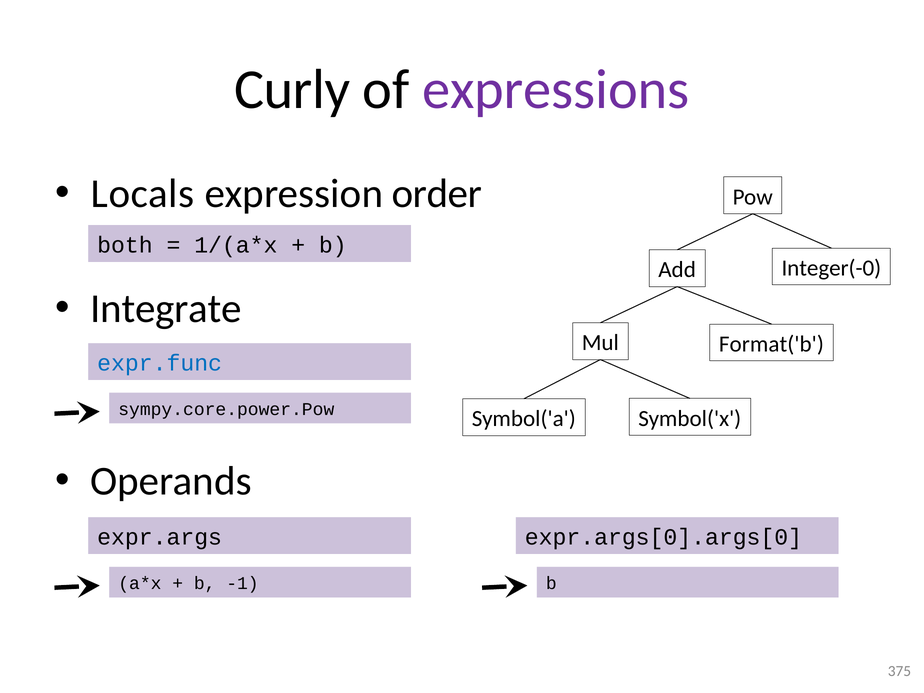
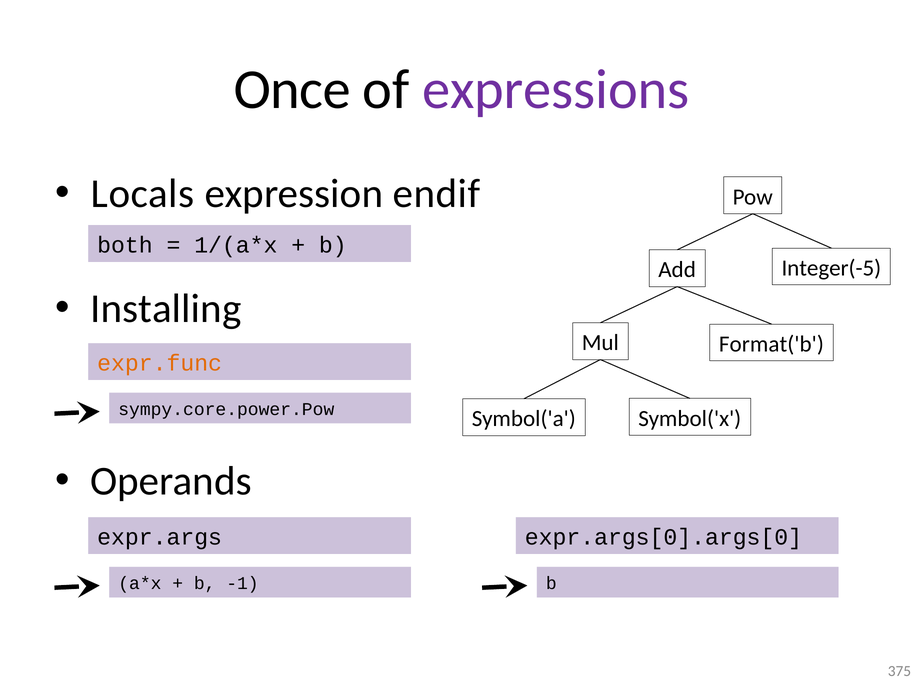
Curly: Curly -> Once (292, 89)
order: order -> endif (437, 194)
Integer(-0: Integer(-0 -> Integer(-5 (831, 268)
Integrate: Integrate -> Installing (166, 309)
expr.func colour: blue -> orange (160, 363)
